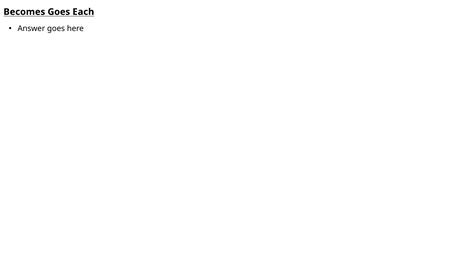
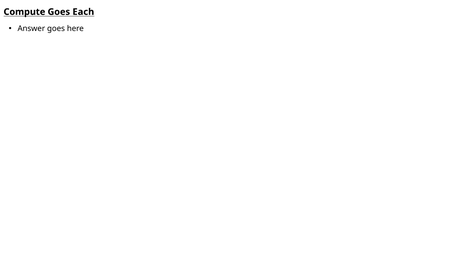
Becomes: Becomes -> Compute (24, 12)
